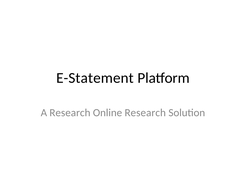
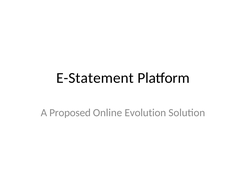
A Research: Research -> Proposed (70, 113)
Online Research: Research -> Evolution (145, 113)
